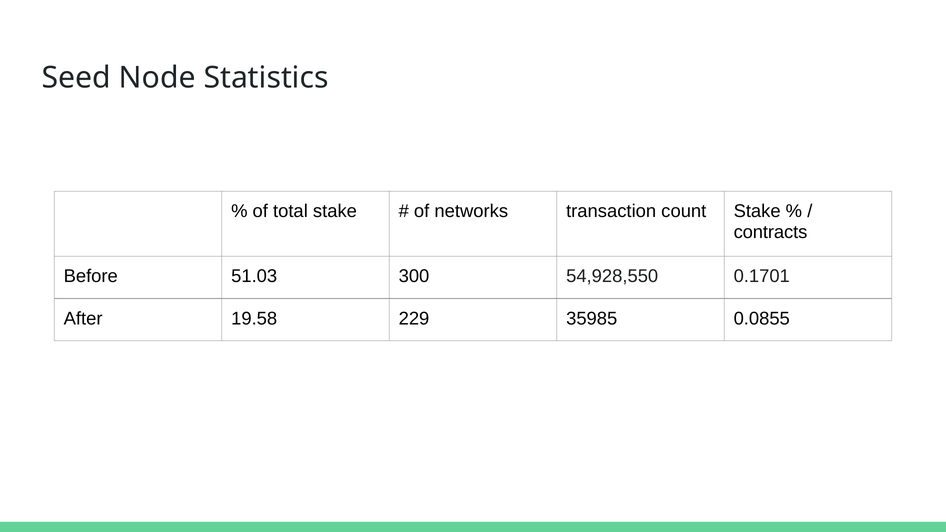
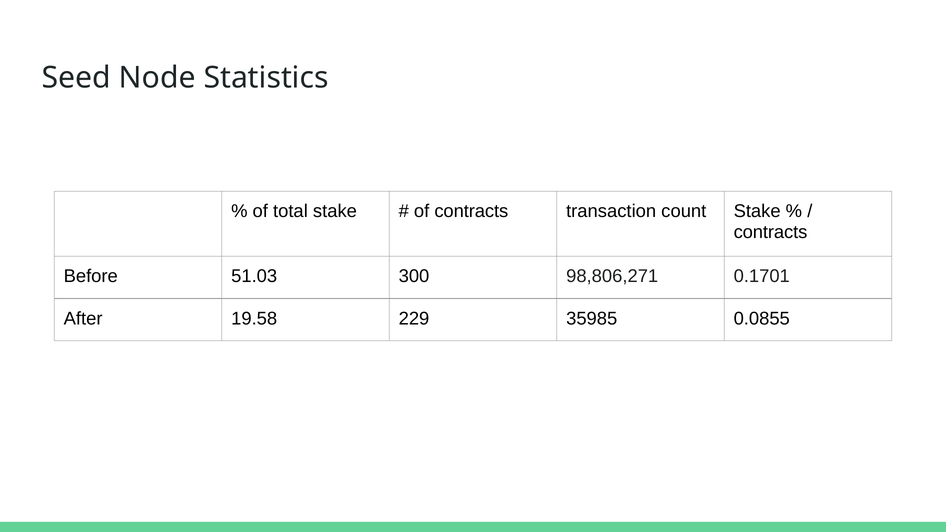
of networks: networks -> contracts (471, 211)
54,928,550: 54,928,550 -> 98,806,271 (612, 276)
